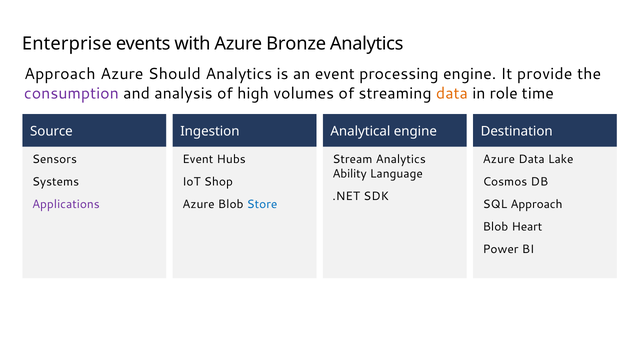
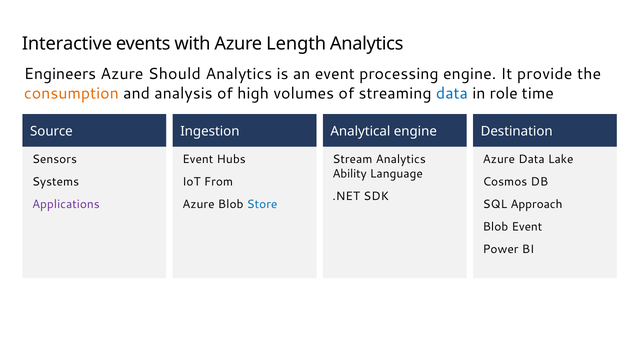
Enterprise: Enterprise -> Interactive (67, 44)
Bronze: Bronze -> Length (296, 44)
Approach: Approach -> Engineers (60, 74)
consumption colour: purple -> orange (71, 93)
data colour: orange -> blue (452, 93)
Shop: Shop -> From (218, 182)
Blob Heart: Heart -> Event (527, 226)
